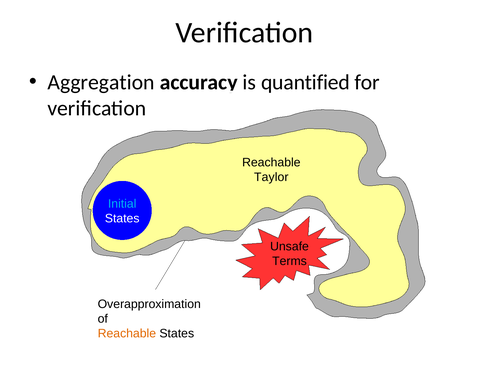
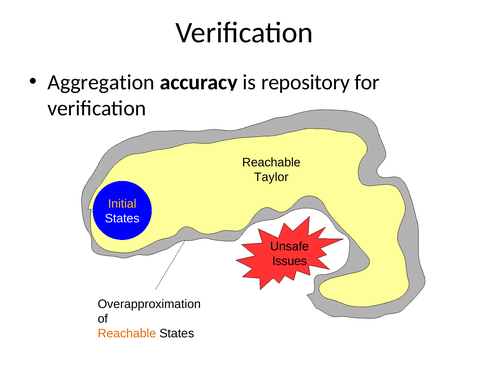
quantified: quantified -> repository (306, 82)
Initial colour: light blue -> yellow (122, 204)
Terms: Terms -> Issues (290, 261)
